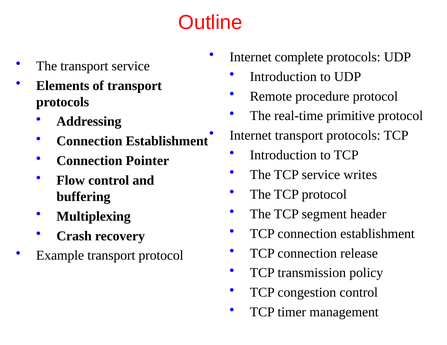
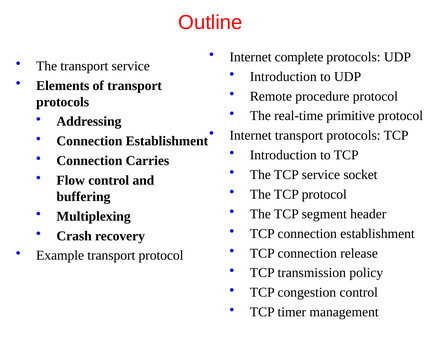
Pointer: Pointer -> Carries (147, 161)
writes: writes -> socket (360, 175)
